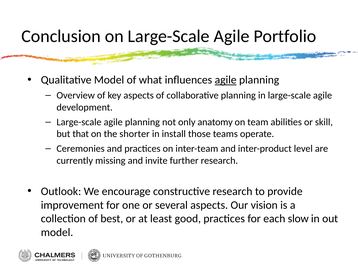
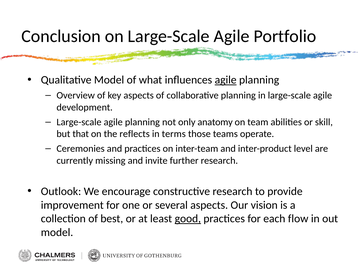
shorter: shorter -> reflects (135, 134)
install: install -> terms (174, 134)
good underline: none -> present (188, 219)
slow: slow -> flow (298, 219)
